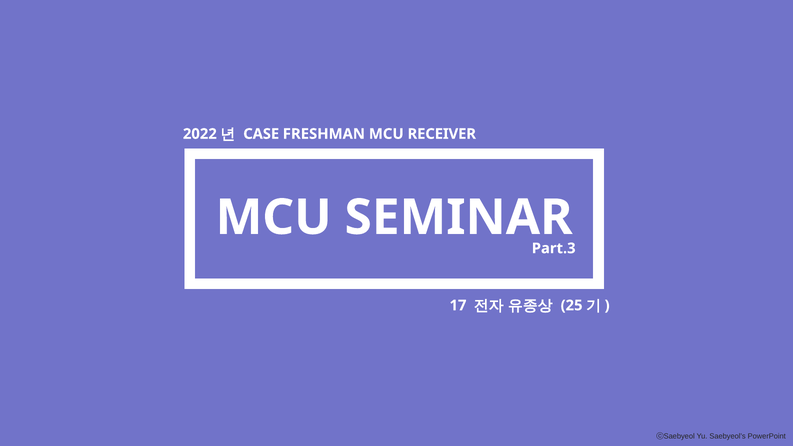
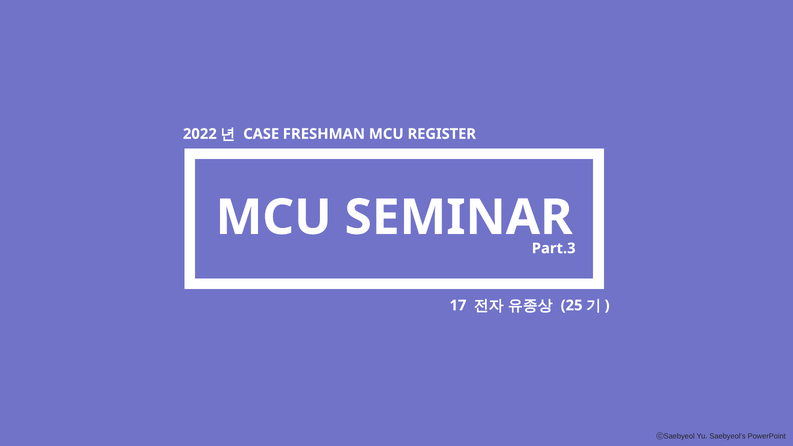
RECEIVER: RECEIVER -> REGISTER (442, 134)
